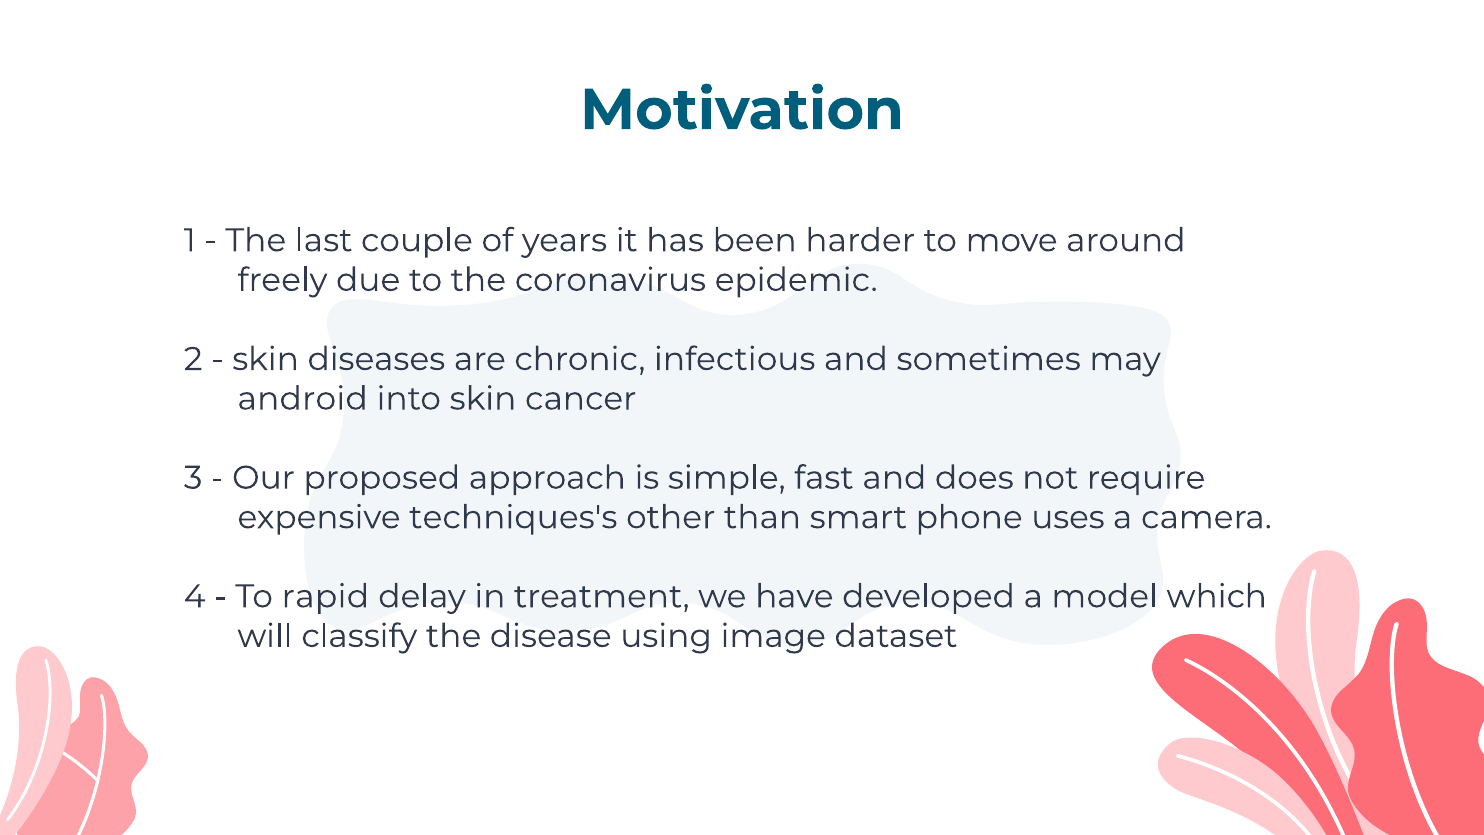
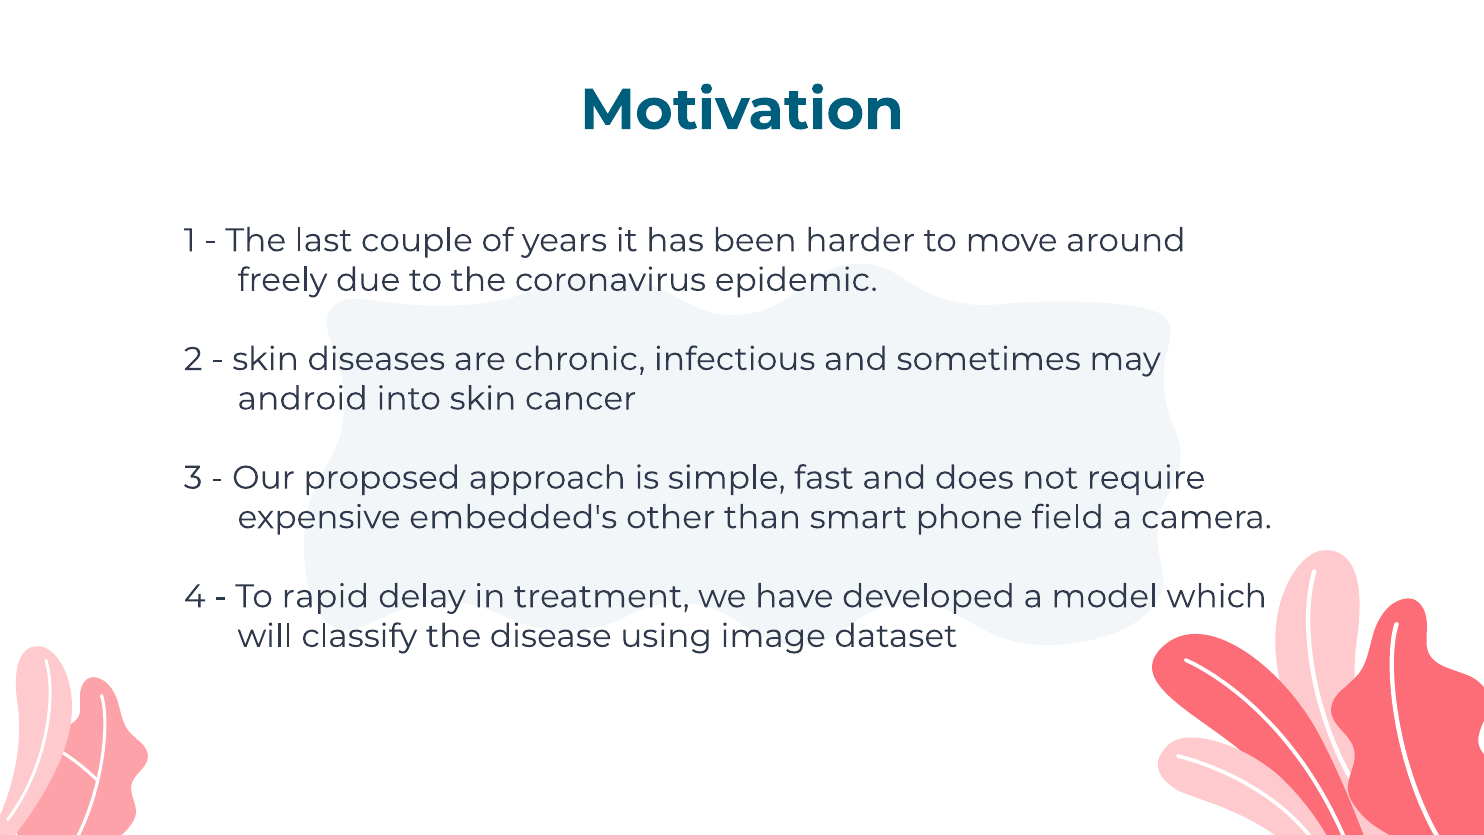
techniques's: techniques's -> embedded's (513, 517)
uses: uses -> field (1068, 517)
